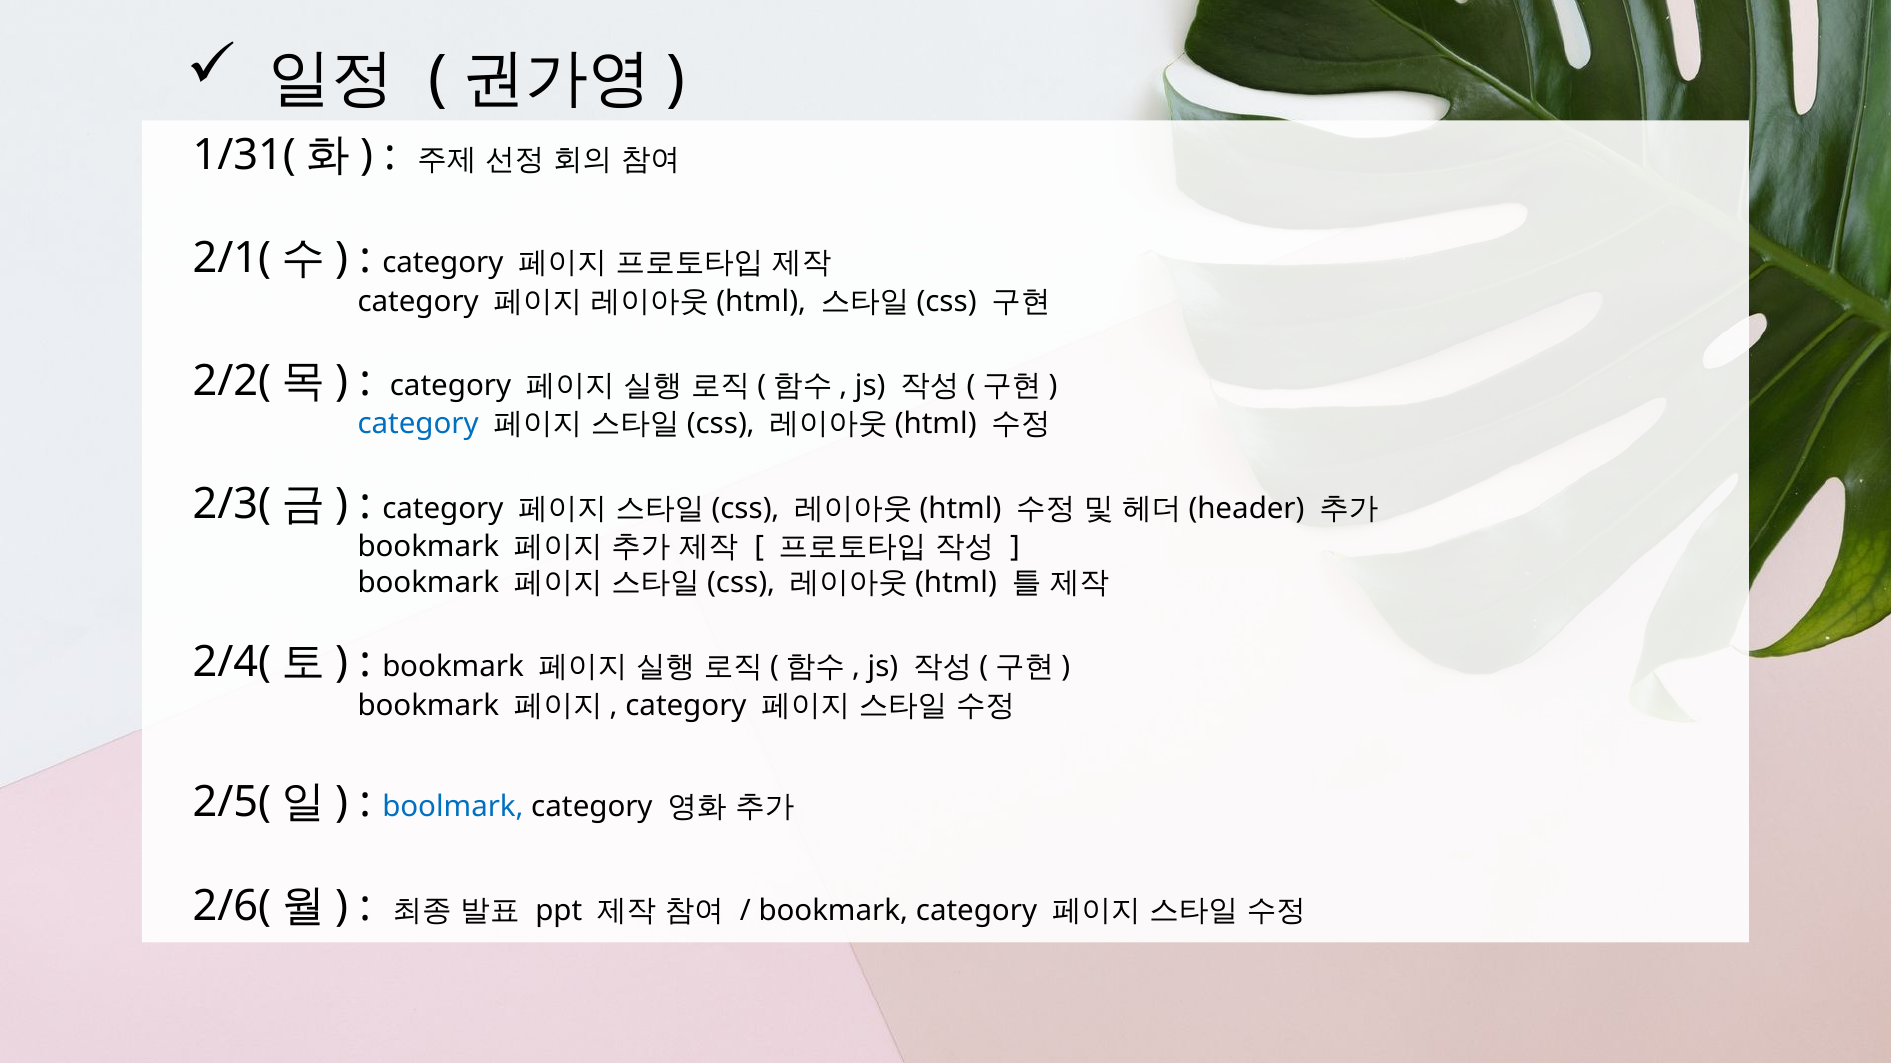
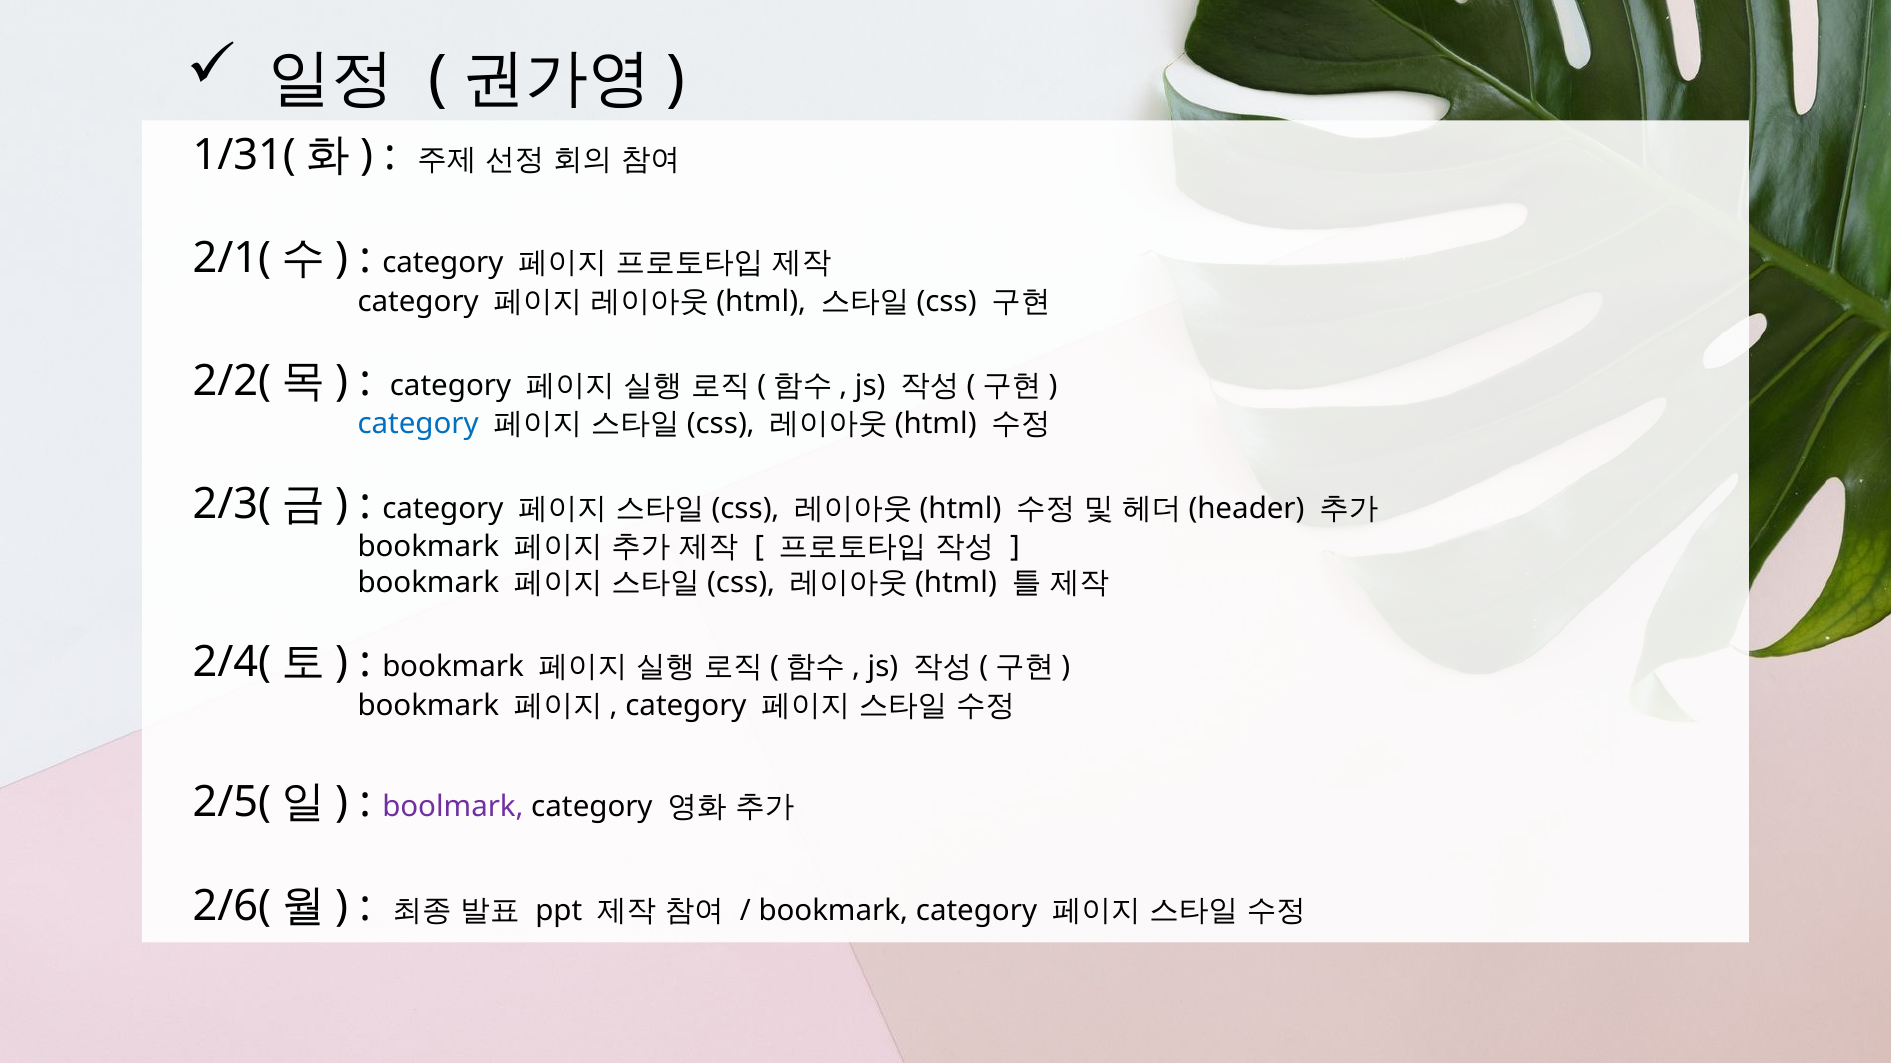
boolmark colour: blue -> purple (453, 807)
